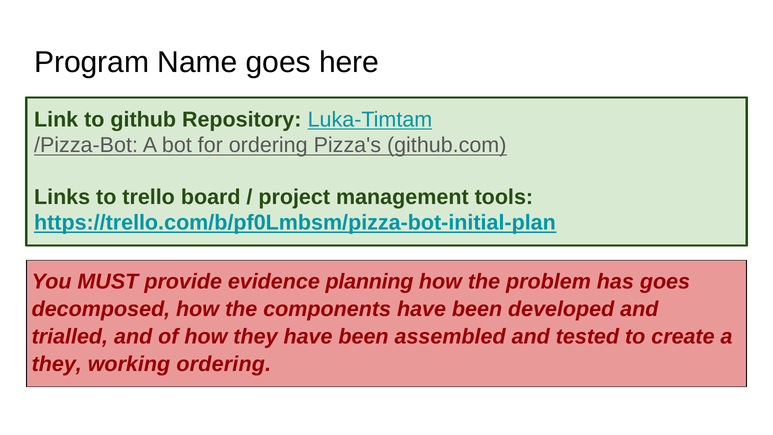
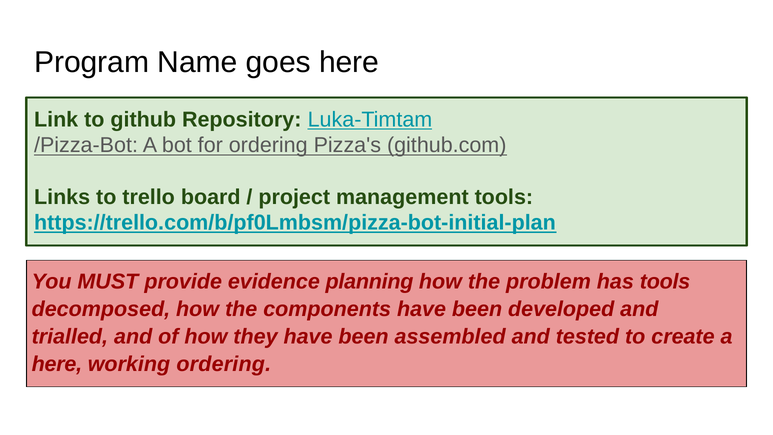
has goes: goes -> tools (665, 281)
they: they -> here (57, 364)
